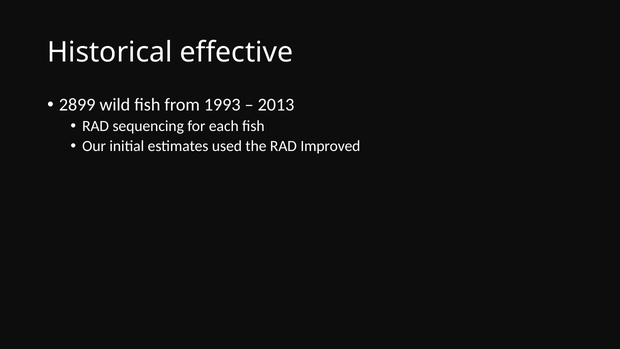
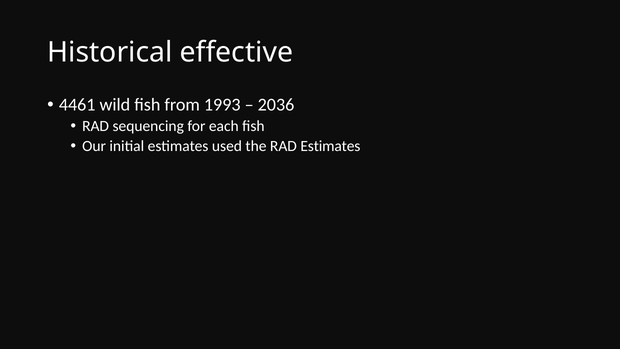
2899: 2899 -> 4461 (77, 105)
2013: 2013 -> 2036 (276, 105)
RAD Improved: Improved -> Estimates (330, 146)
